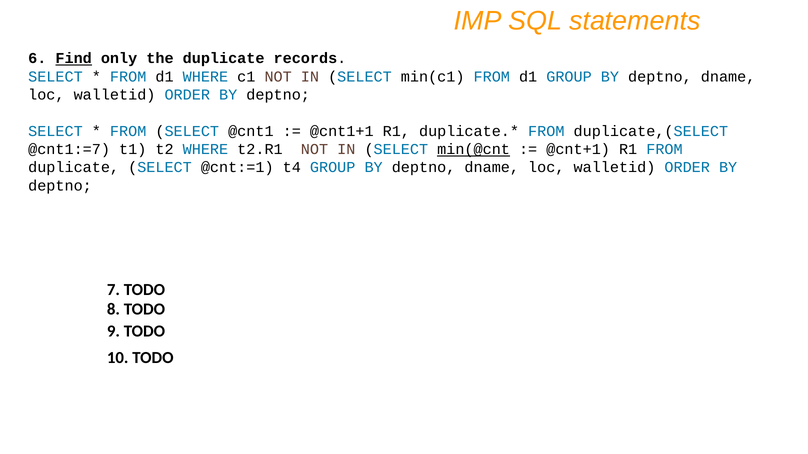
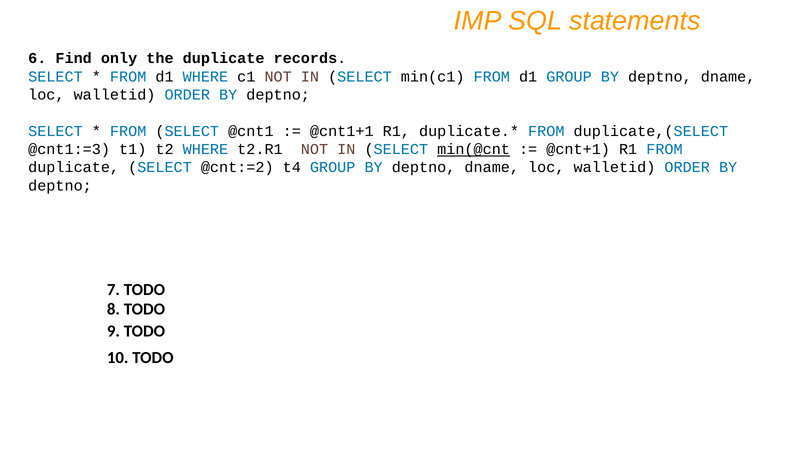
Find underline: present -> none (74, 59)
@cnt1:=7: @cnt1:=7 -> @cnt1:=3 (69, 149)
@cnt:=1: @cnt:=1 -> @cnt:=2 (237, 168)
